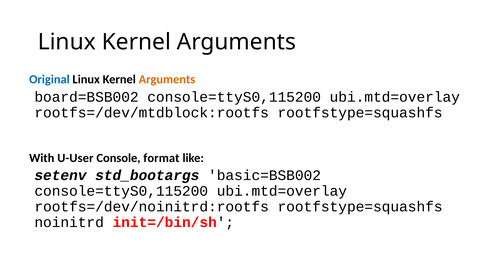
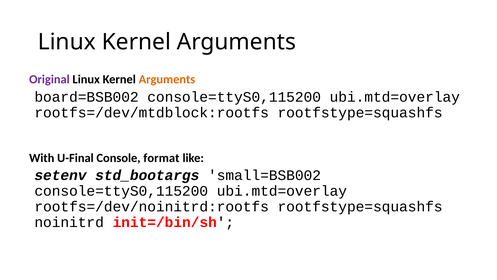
Original colour: blue -> purple (49, 79)
U-User: U-User -> U-Final (75, 158)
basic=BSB002: basic=BSB002 -> small=BSB002 (265, 175)
